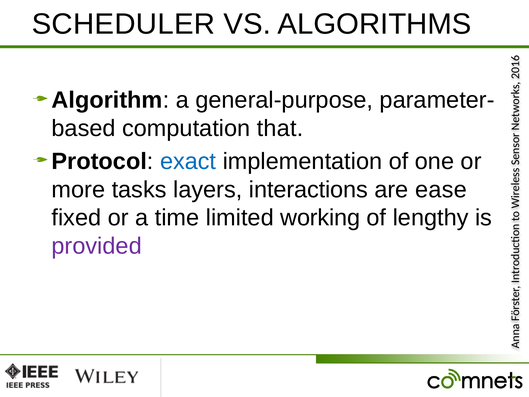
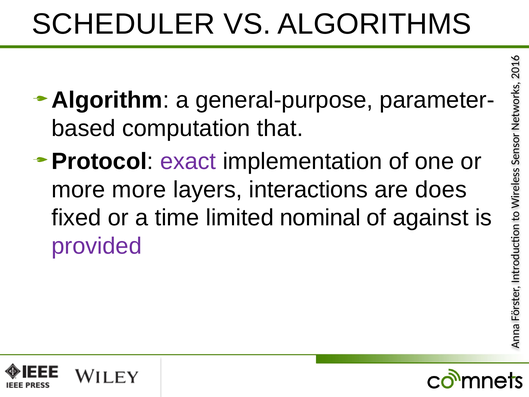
exact colour: blue -> purple (188, 161)
more tasks: tasks -> more (139, 189)
ease: ease -> does (441, 189)
working: working -> nominal (320, 218)
lengthy: lengthy -> against (431, 218)
